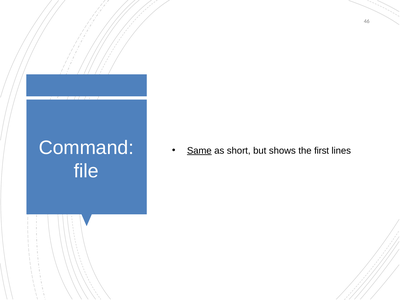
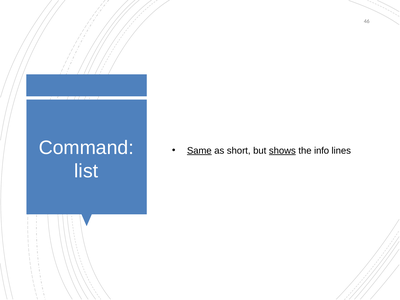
shows underline: none -> present (282, 151)
first: first -> info (322, 151)
file: file -> list (86, 171)
